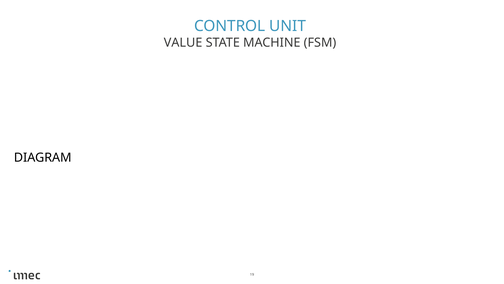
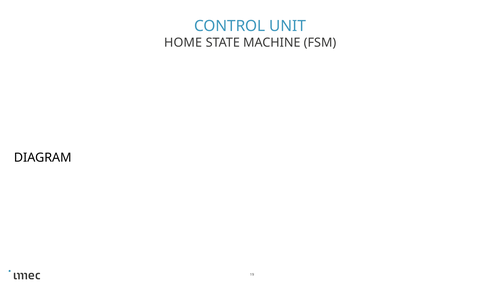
VALUE: VALUE -> HOME (183, 43)
